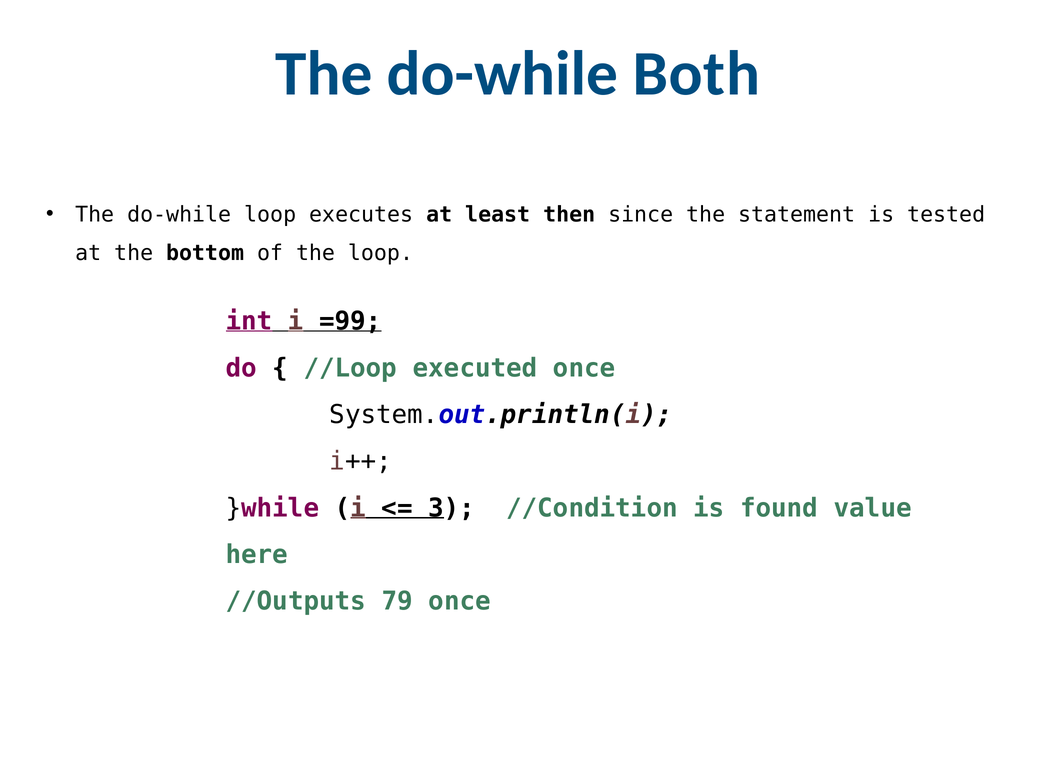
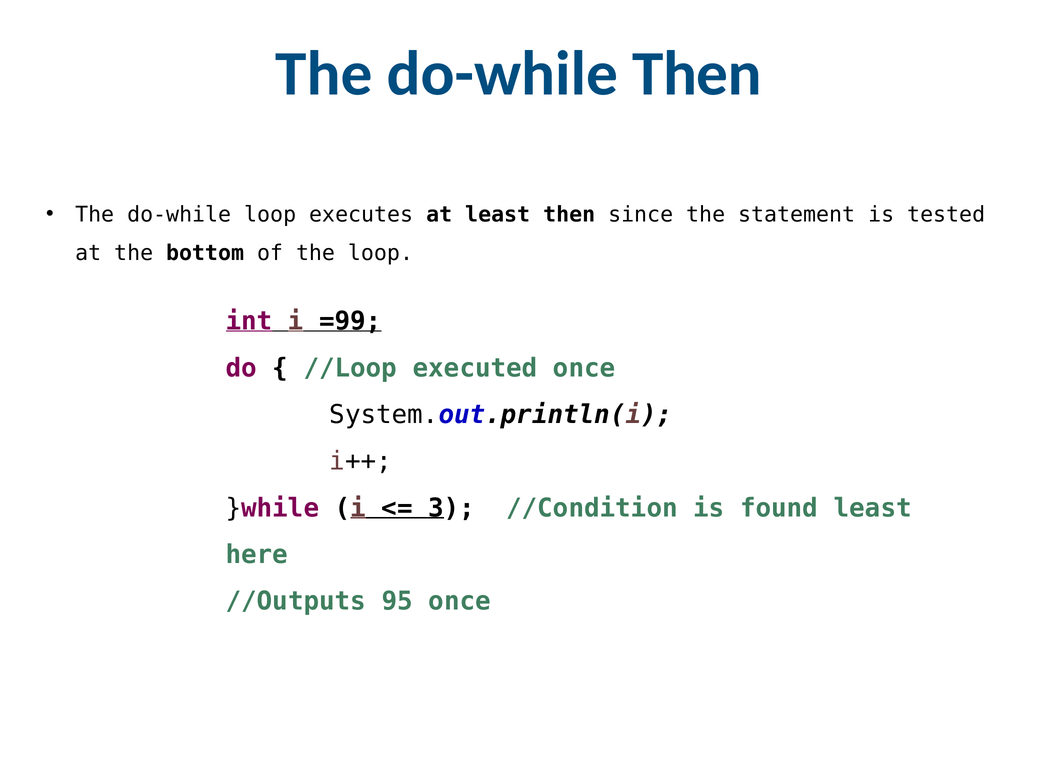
do-while Both: Both -> Then (697, 74)
found value: value -> least (873, 508)
79: 79 -> 95 (397, 601)
